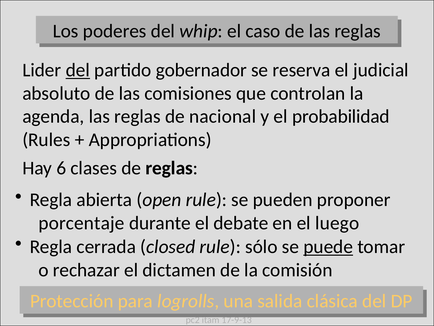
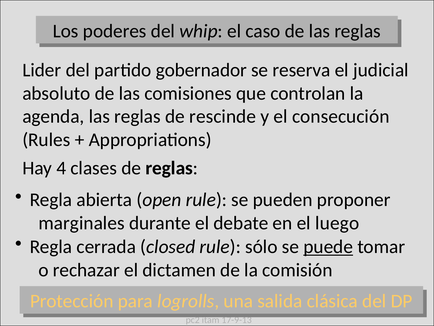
del underline: present -> none (78, 70)
nacional: nacional -> rescinde (223, 116)
probabilidad: probabilidad -> consecución (341, 116)
6: 6 -> 4 (61, 168)
porcentaje: porcentaje -> marginales (82, 223)
